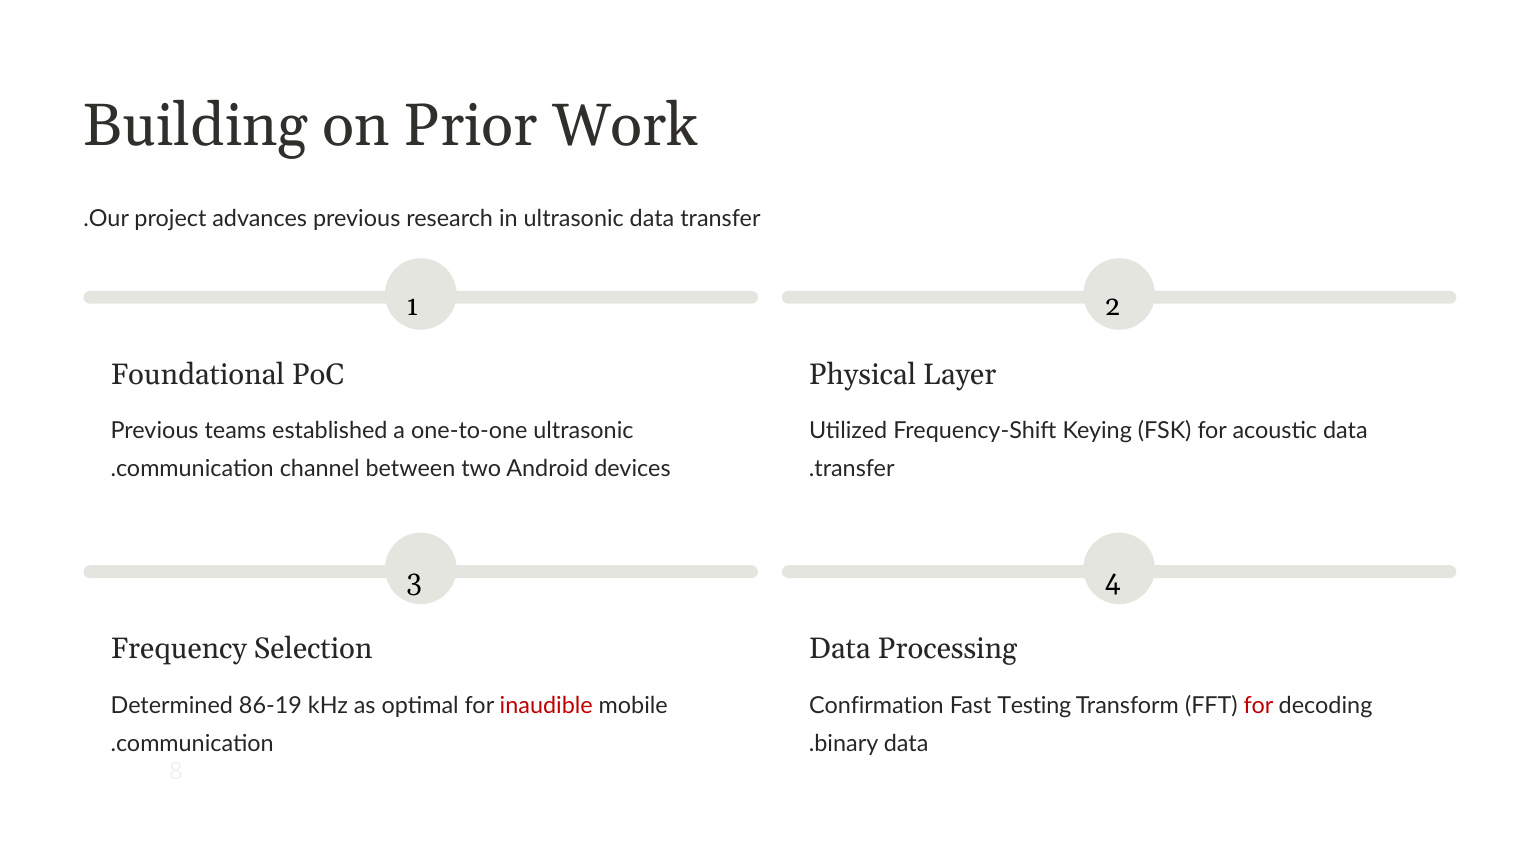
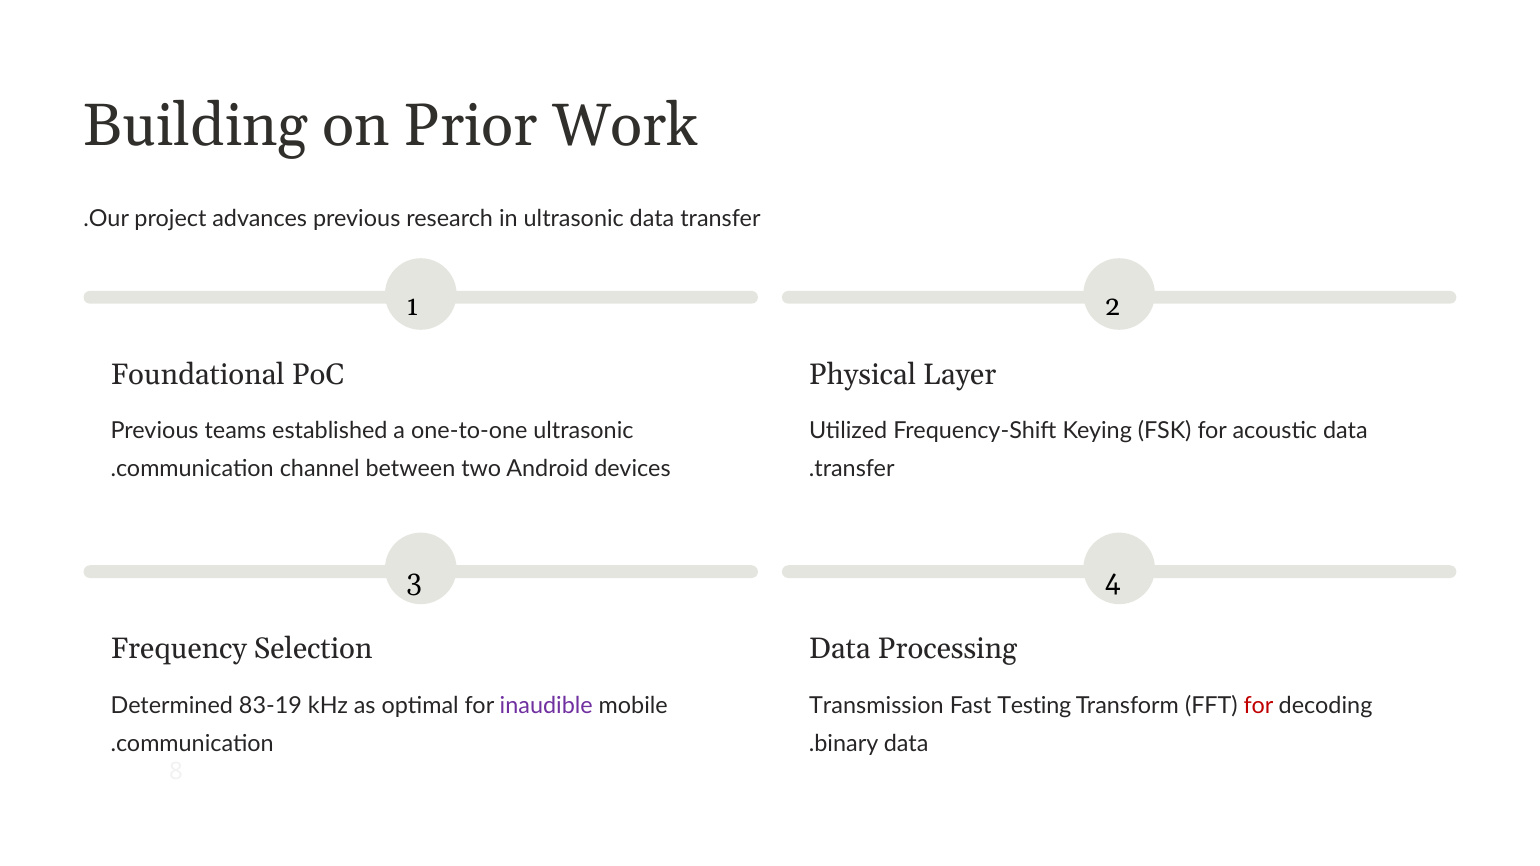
86-19: 86-19 -> 83-19 (270, 706)
inaudible colour: red -> purple (546, 706)
Confirmation: Confirmation -> Transmission (876, 706)
